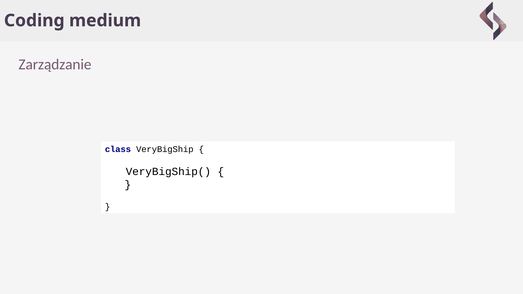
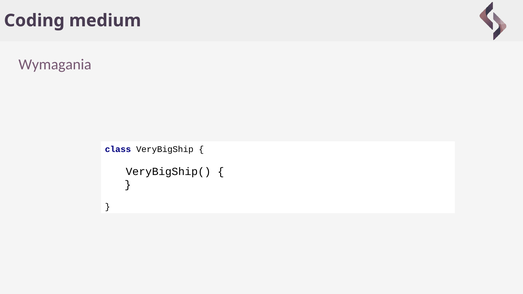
Zarządzanie: Zarządzanie -> Wymagania (55, 65)
